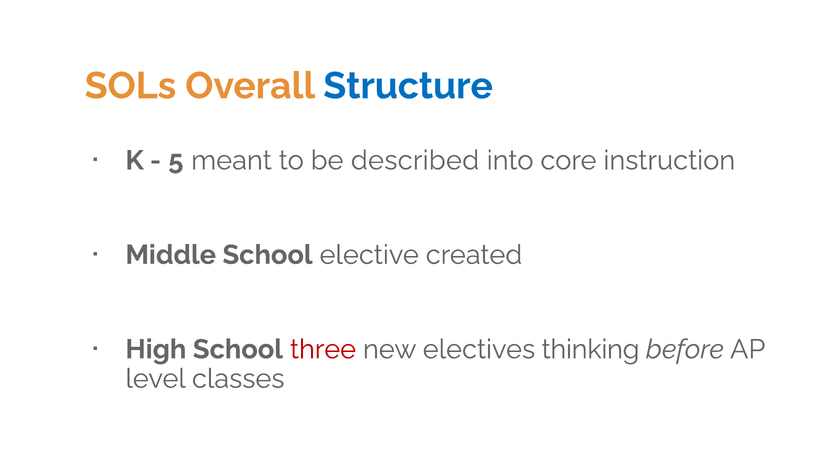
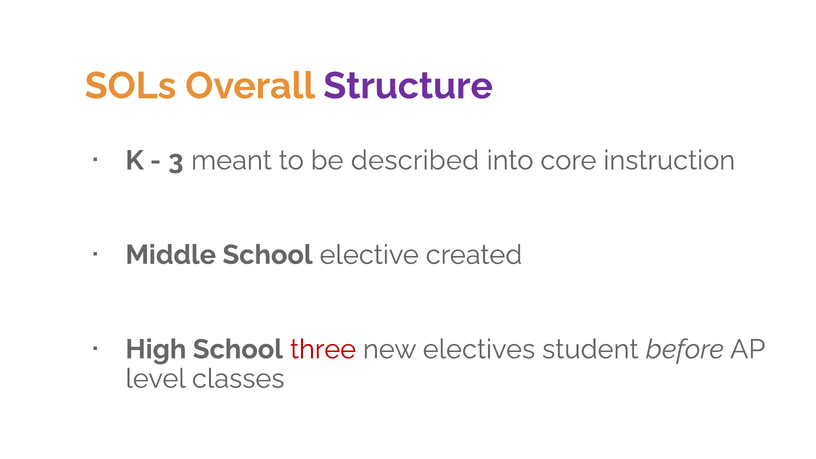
Structure colour: blue -> purple (408, 86)
5: 5 -> 3 (176, 160)
thinking: thinking -> student (590, 349)
